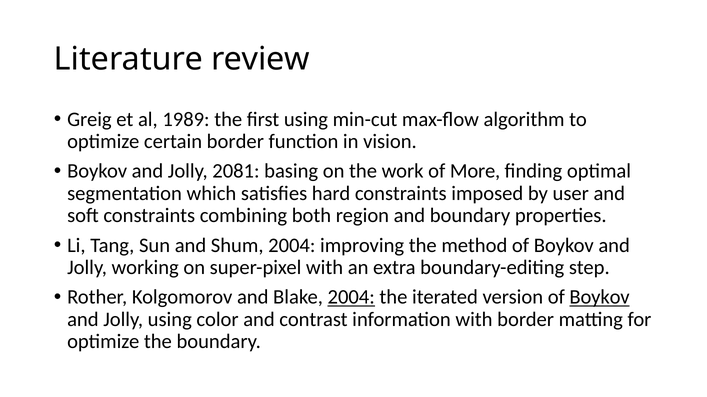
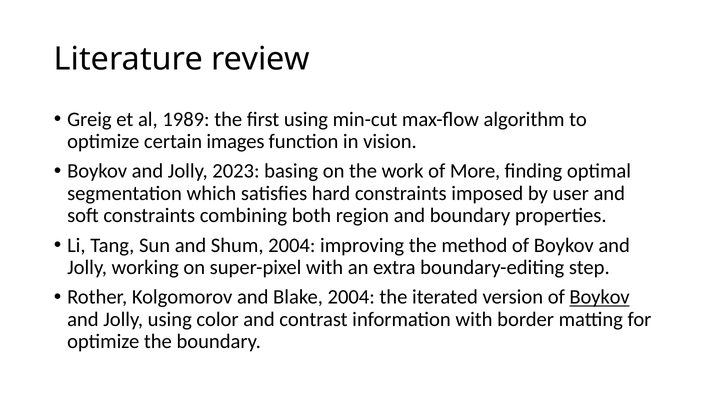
certain border: border -> images (235, 142)
2081: 2081 -> 2023 (236, 171)
2004 underline: present -> none (351, 298)
